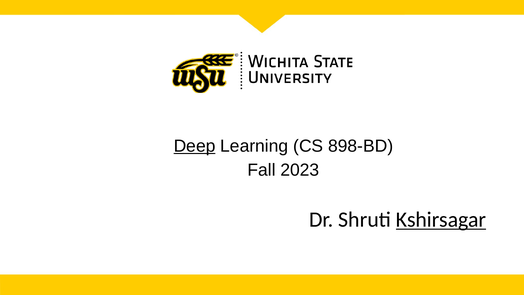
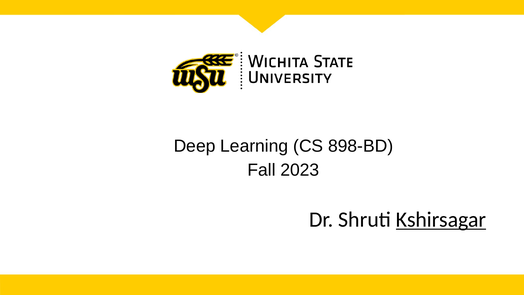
Deep underline: present -> none (195, 146)
